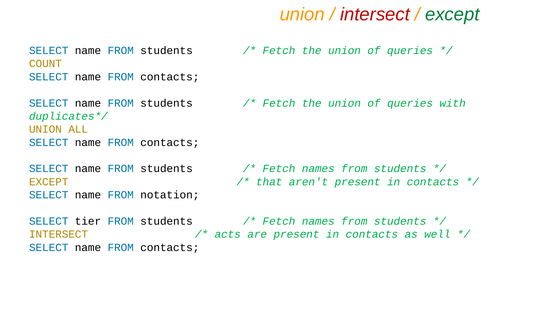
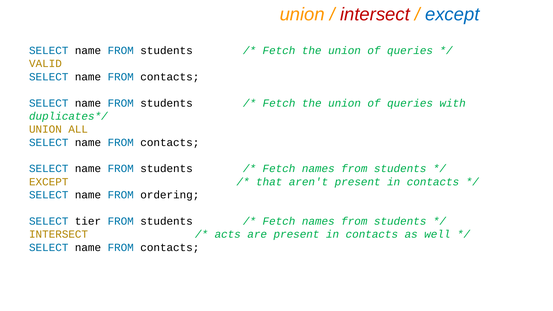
except colour: green -> blue (452, 14)
COUNT: COUNT -> VALID (45, 64)
notation: notation -> ordering (170, 195)
